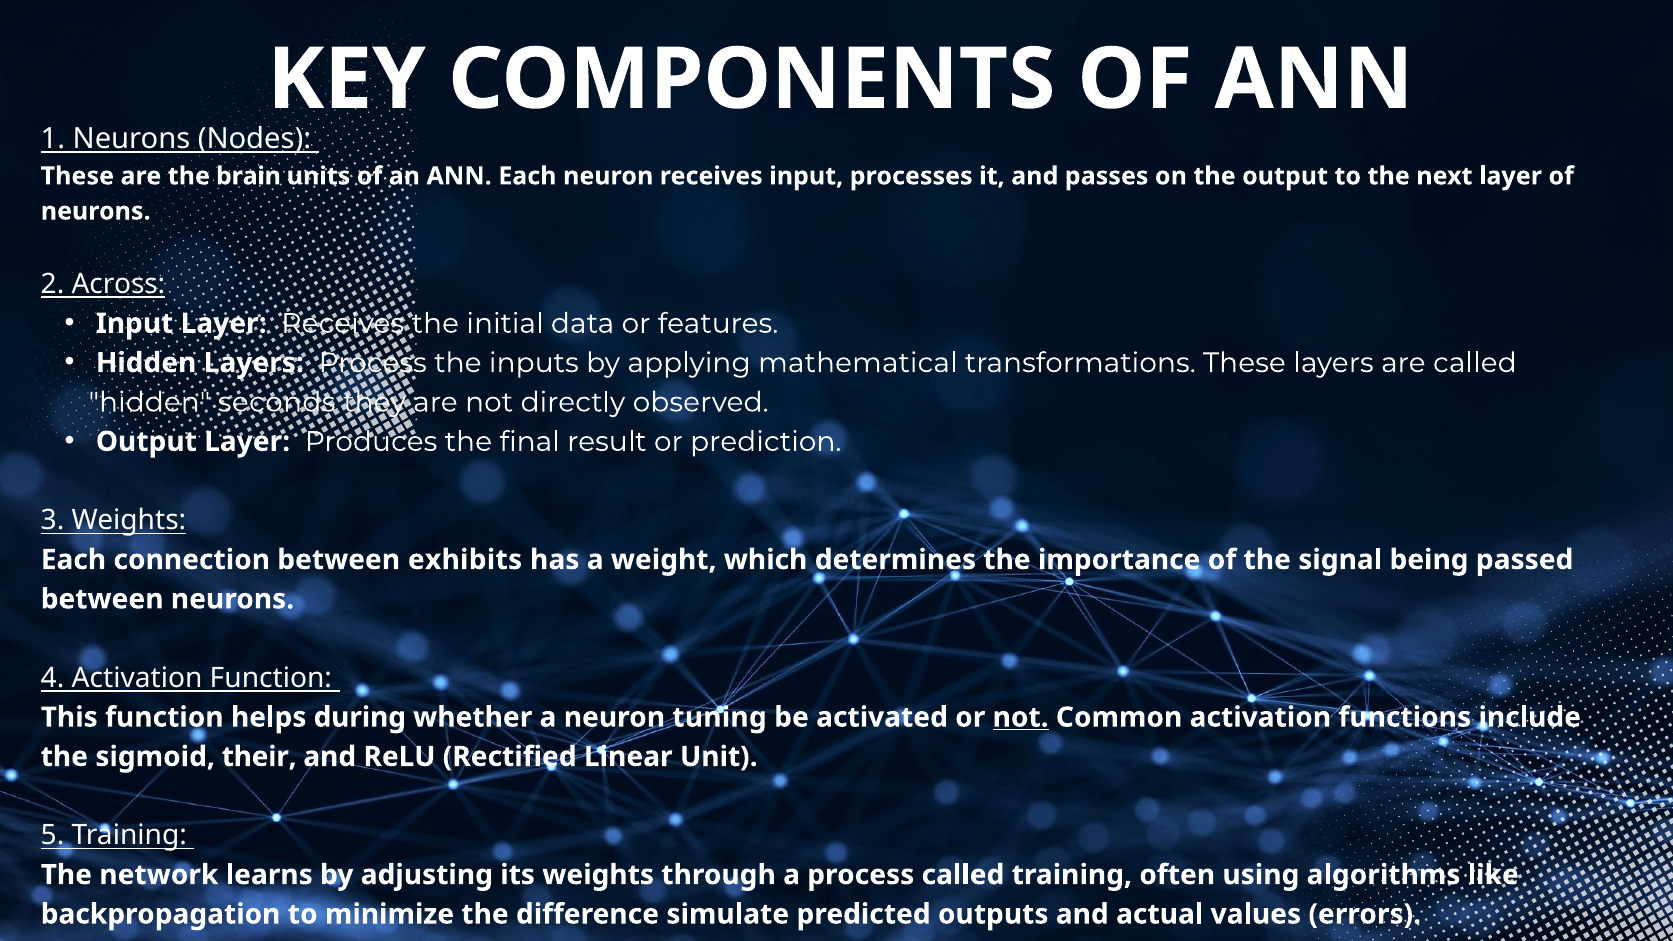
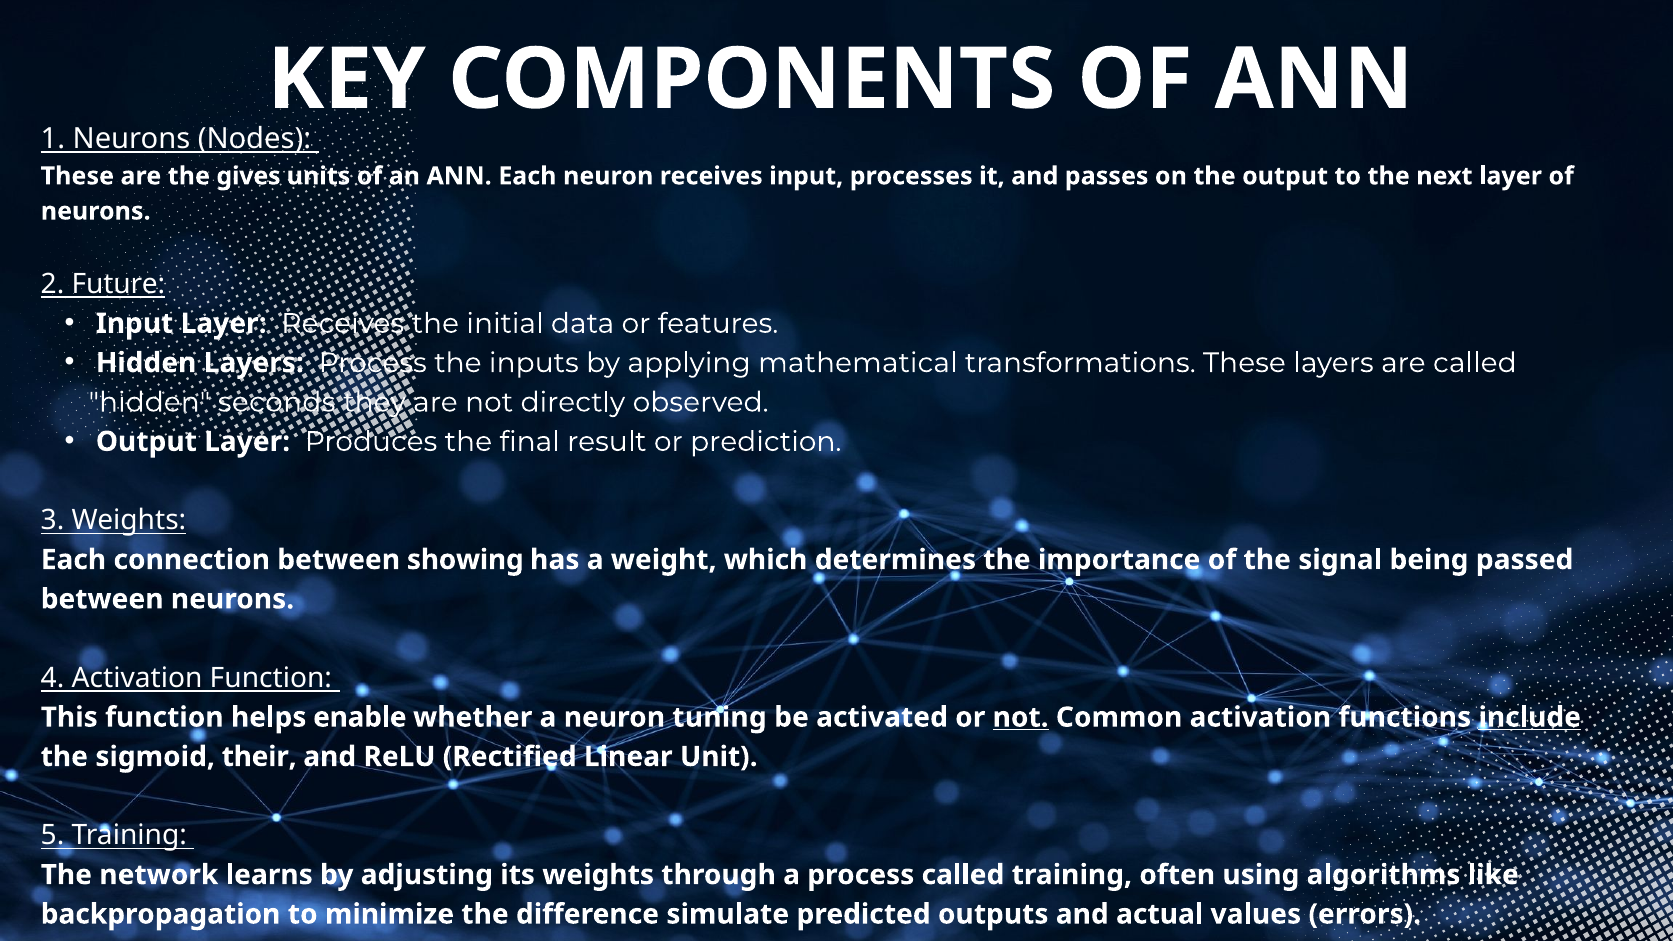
brain: brain -> gives (248, 176)
Across: Across -> Future (118, 284)
exhibits: exhibits -> showing (465, 560)
during: during -> enable (360, 717)
include underline: none -> present (1530, 717)
